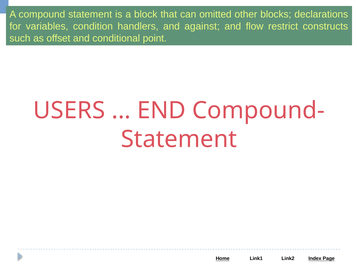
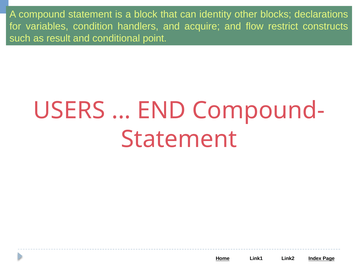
omitted: omitted -> identity (215, 14)
against: against -> acquire (202, 26)
offset: offset -> result (58, 38)
